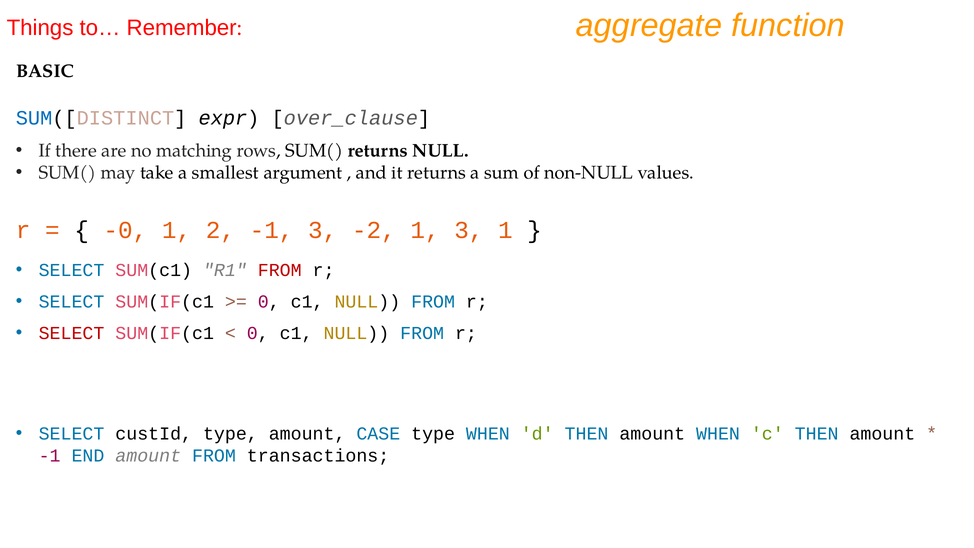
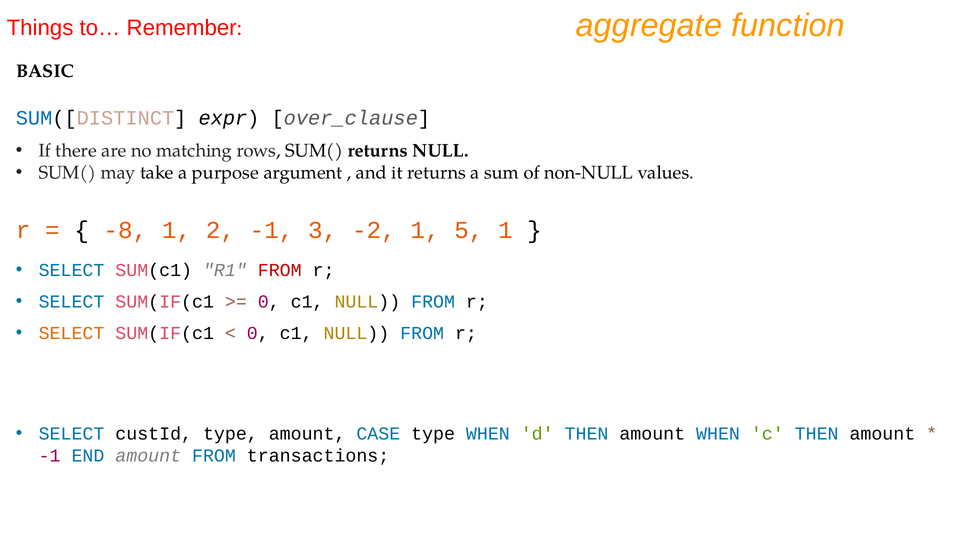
smallest: smallest -> purpose (225, 172)
-0: -0 -> -8 (125, 230)
1 3: 3 -> 5 (469, 230)
SELECT colour: red -> orange (72, 333)
